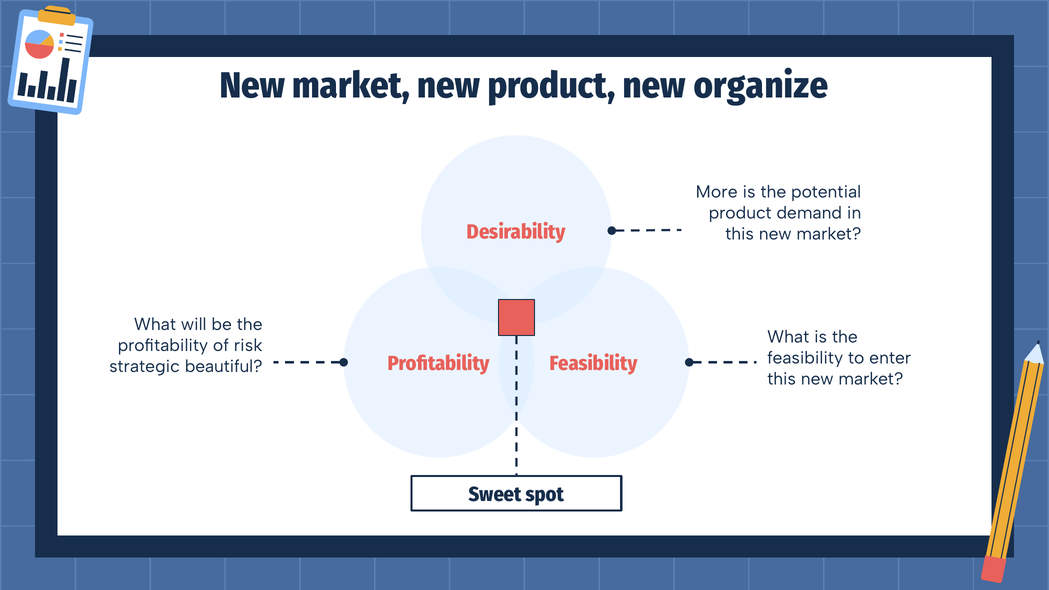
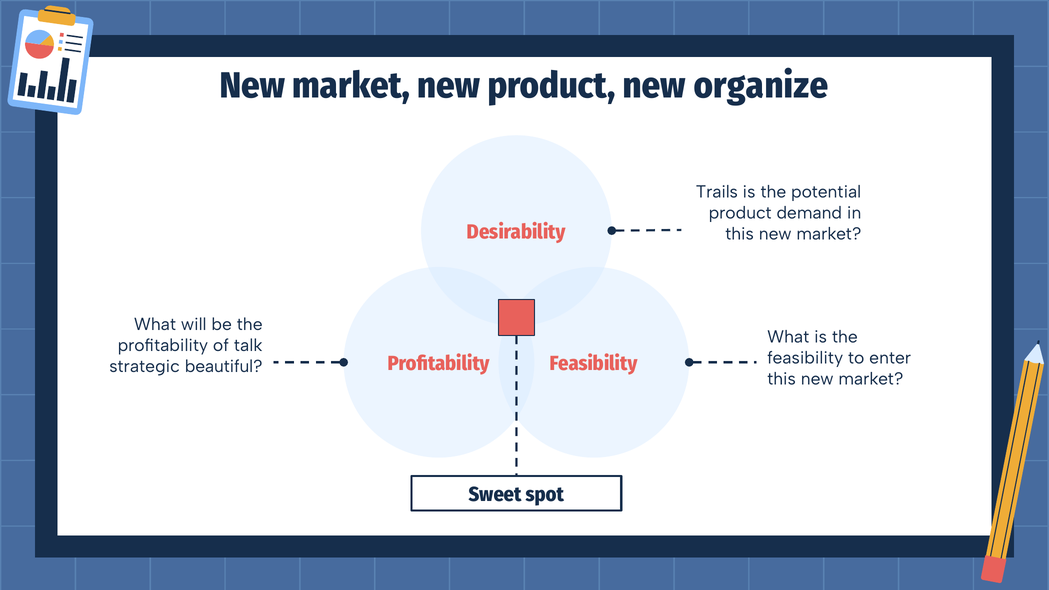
More: More -> Trails (717, 192)
risk: risk -> talk (248, 346)
